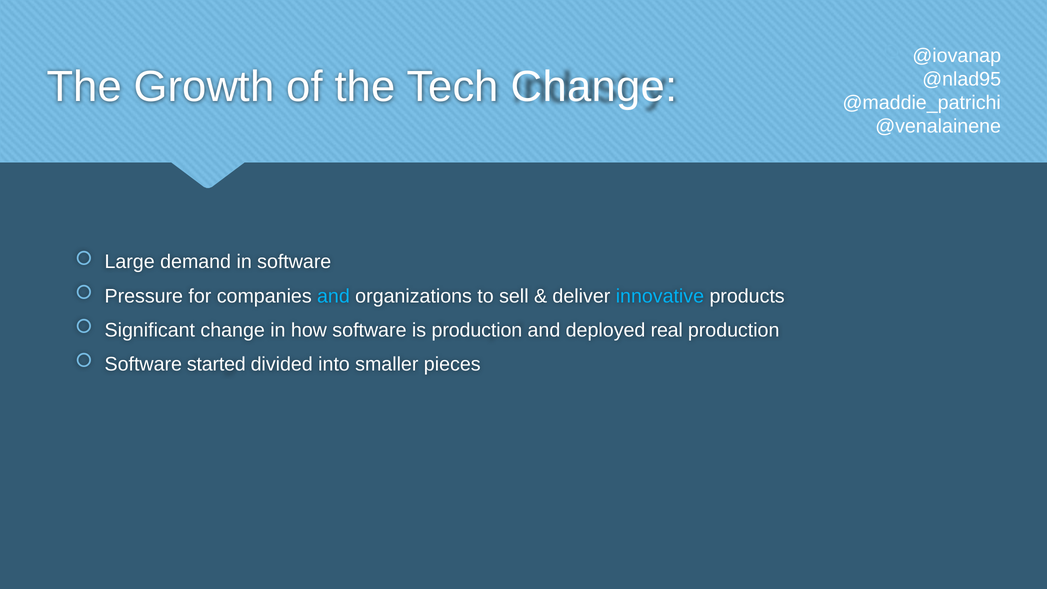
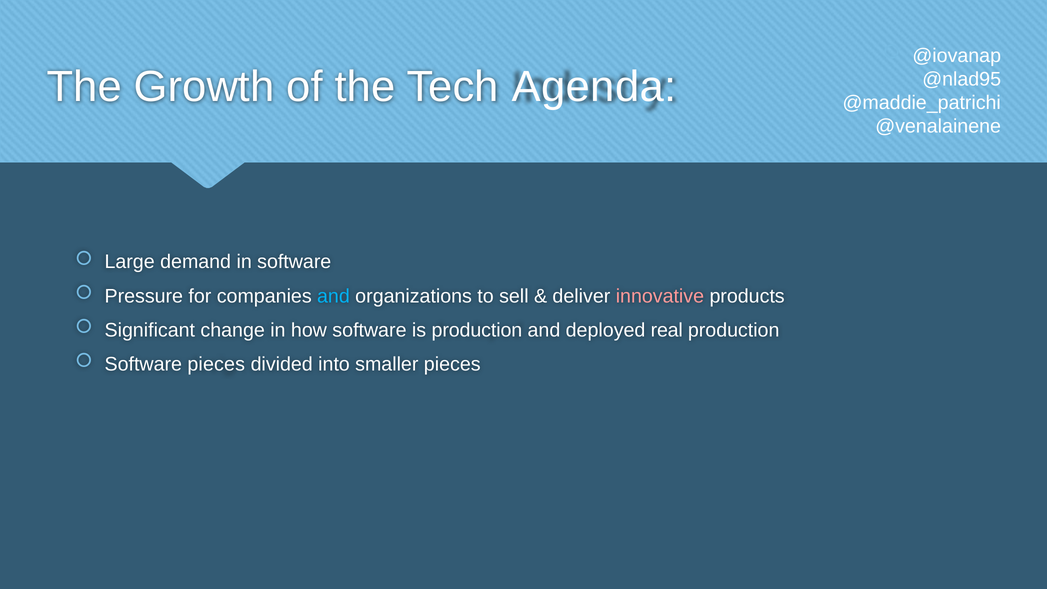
Tech Change: Change -> Agenda (594, 87)
innovative colour: light blue -> pink (660, 296)
Software started: started -> pieces (216, 364)
